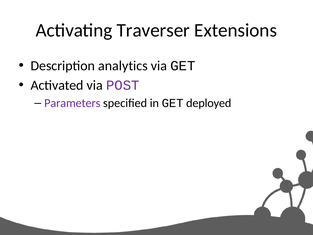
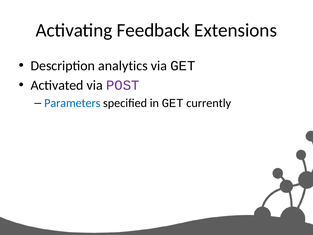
Traverser: Traverser -> Feedback (153, 30)
Parameters colour: purple -> blue (72, 103)
deployed: deployed -> currently (209, 103)
